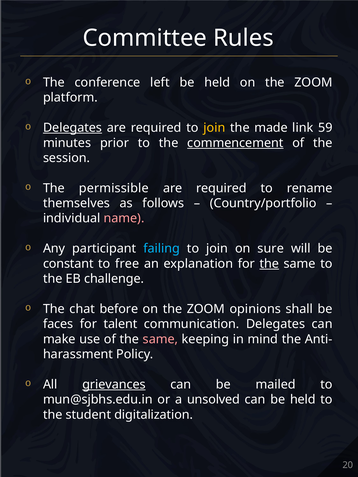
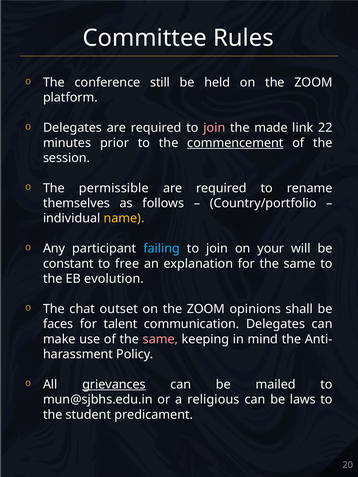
left: left -> still (160, 83)
Delegates underline: present -> none (73, 128)
join colour: yellow -> pink (214, 128)
59: 59 -> 22 (325, 128)
name colour: pink -> yellow (124, 219)
sure: sure -> your (271, 249)
the underline: present -> none (269, 264)
challenge: challenge -> evolution (114, 279)
before: before -> outset (119, 309)
unsolved: unsolved -> religious (213, 400)
can be held: held -> laws (303, 400)
digitalization: digitalization -> predicament (154, 415)
